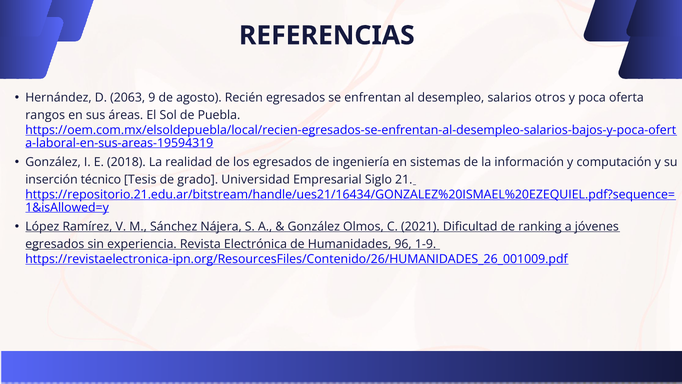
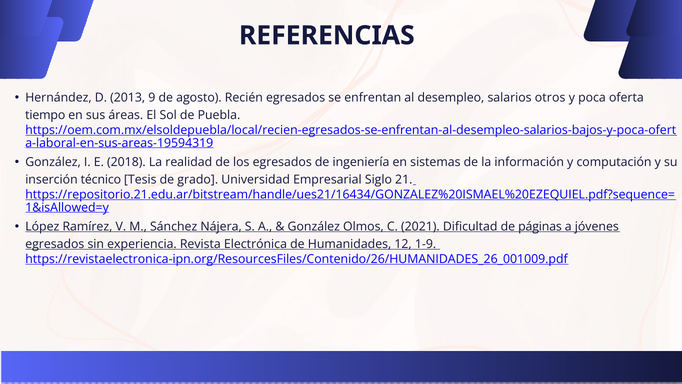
2063: 2063 -> 2013 (128, 98)
rangos: rangos -> tiempo (45, 115)
ranking: ranking -> páginas (540, 227)
96: 96 -> 12 (403, 244)
